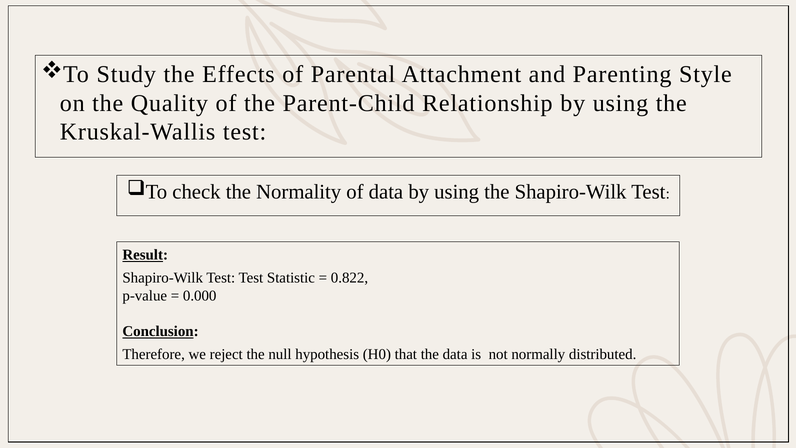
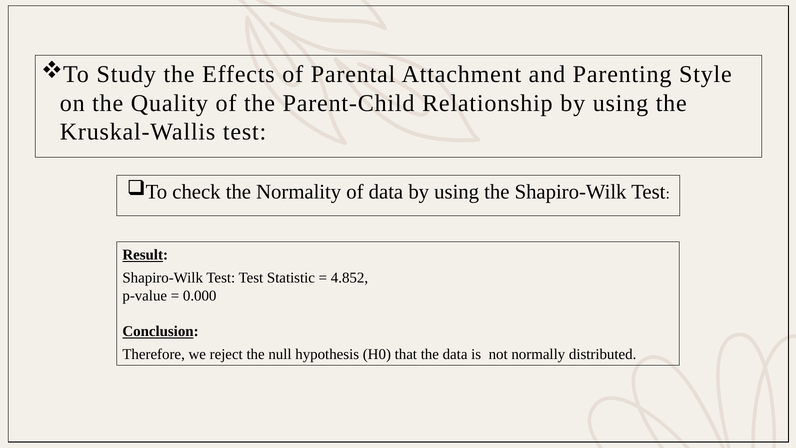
0.822: 0.822 -> 4.852 (349, 278)
